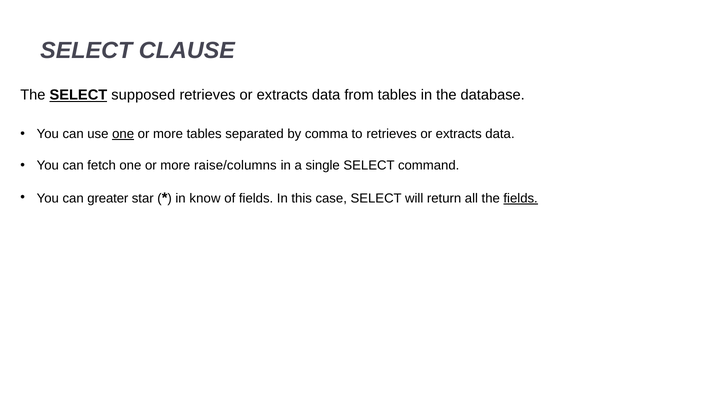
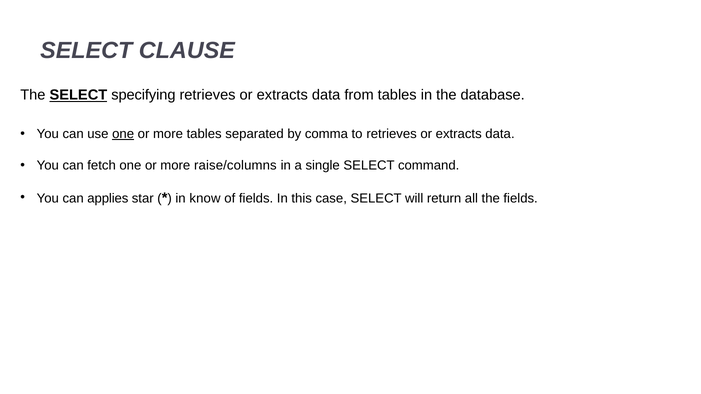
supposed: supposed -> specifying (143, 95)
greater: greater -> applies (108, 199)
fields underline: present -> none (521, 199)
